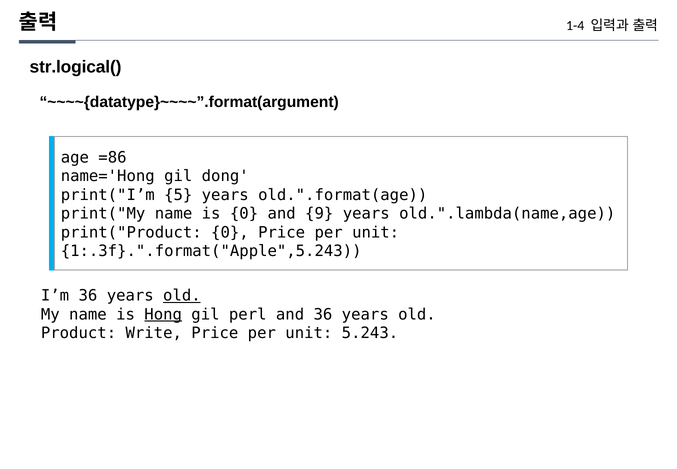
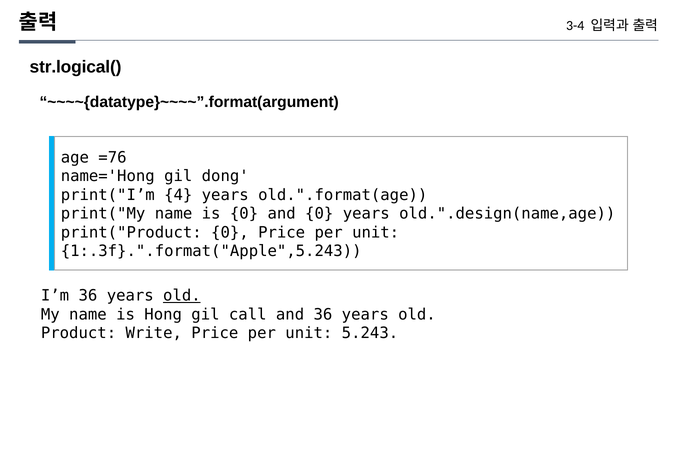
1-4: 1-4 -> 3-4 (575, 26)
=86: =86 -> =76 (112, 157)
5: 5 -> 4 (178, 195)
and 9: 9 -> 0 (319, 214)
old.".lambda(name,age: old.".lambda(name,age -> old.".design(name,age (507, 214)
Hong underline: present -> none (163, 314)
perl: perl -> call (248, 314)
